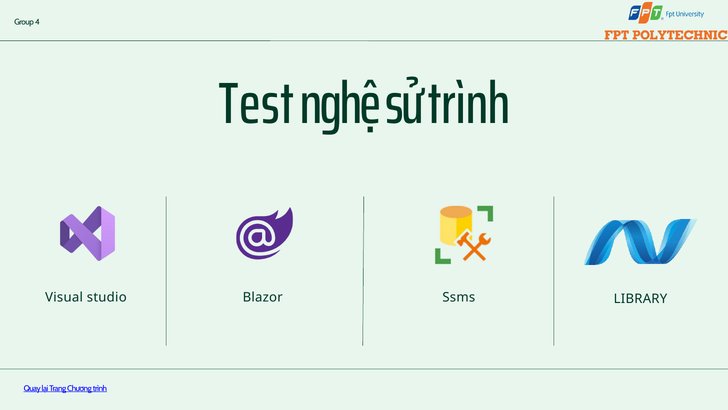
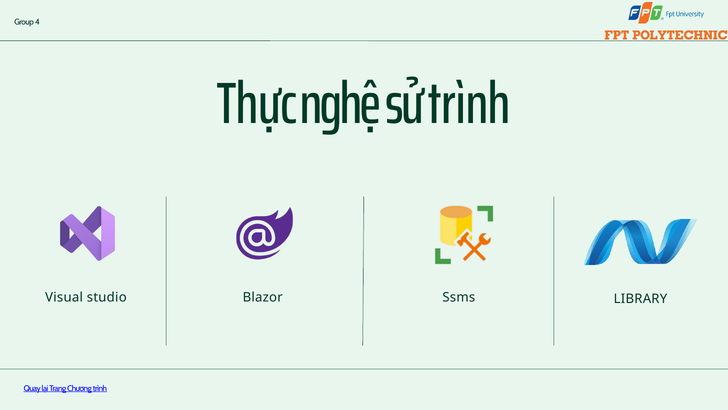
Test: Test -> Thực (257, 104)
